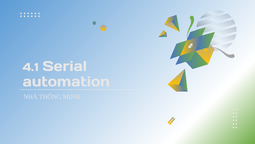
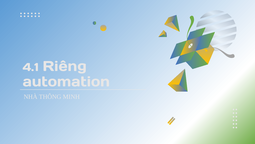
Serial: Serial -> Riêng (65, 66)
